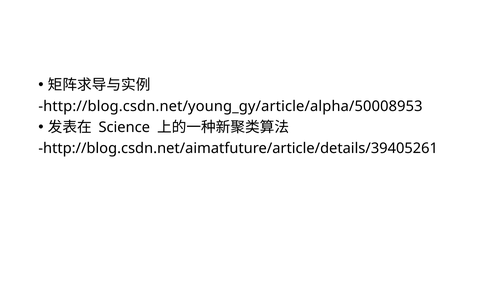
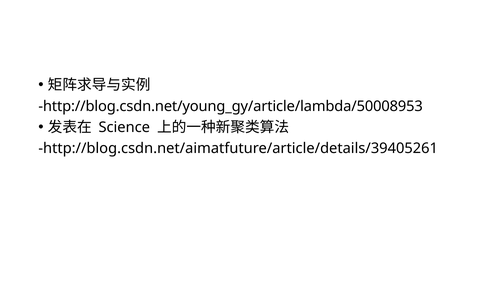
http://blog.csdn.net/young_gy/article/alpha/50008953: http://blog.csdn.net/young_gy/article/alpha/50008953 -> http://blog.csdn.net/young_gy/article/lambda/50008953 (231, 106)
